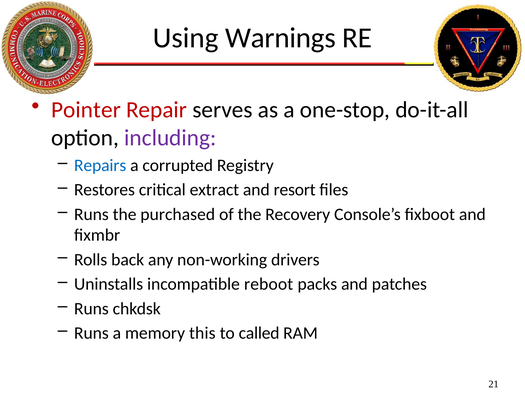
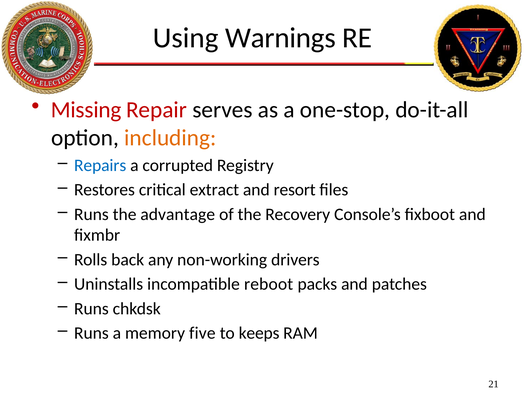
Pointer: Pointer -> Missing (86, 110)
including colour: purple -> orange (170, 138)
purchased: purchased -> advantage (178, 215)
this: this -> five (202, 334)
called: called -> keeps (259, 334)
